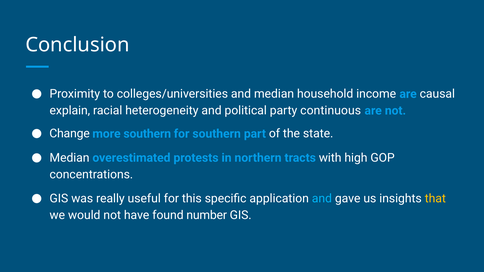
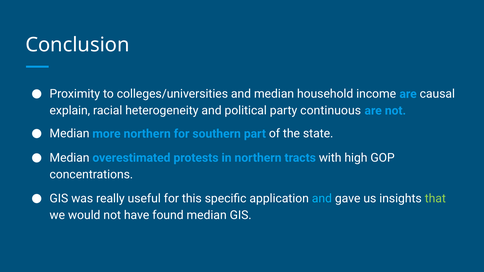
Change: Change -> Median (70, 134)
more southern: southern -> northern (147, 134)
that colour: yellow -> light green (435, 199)
found number: number -> median (207, 215)
